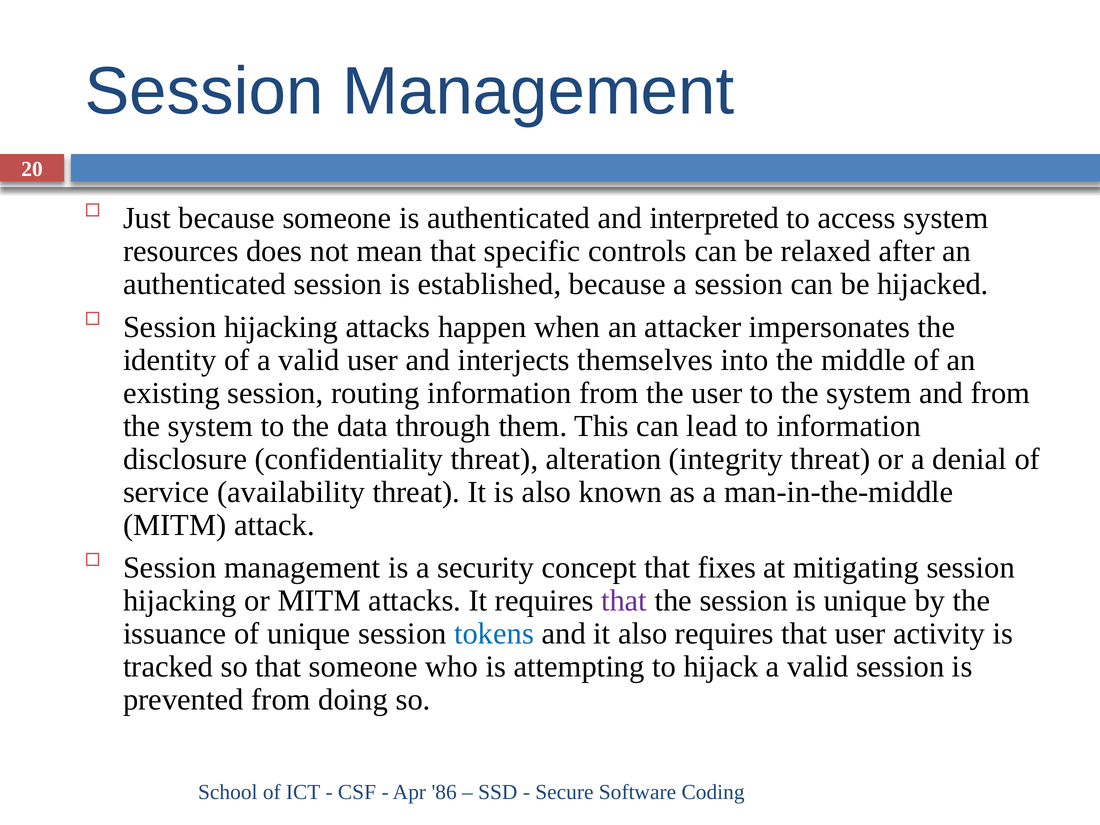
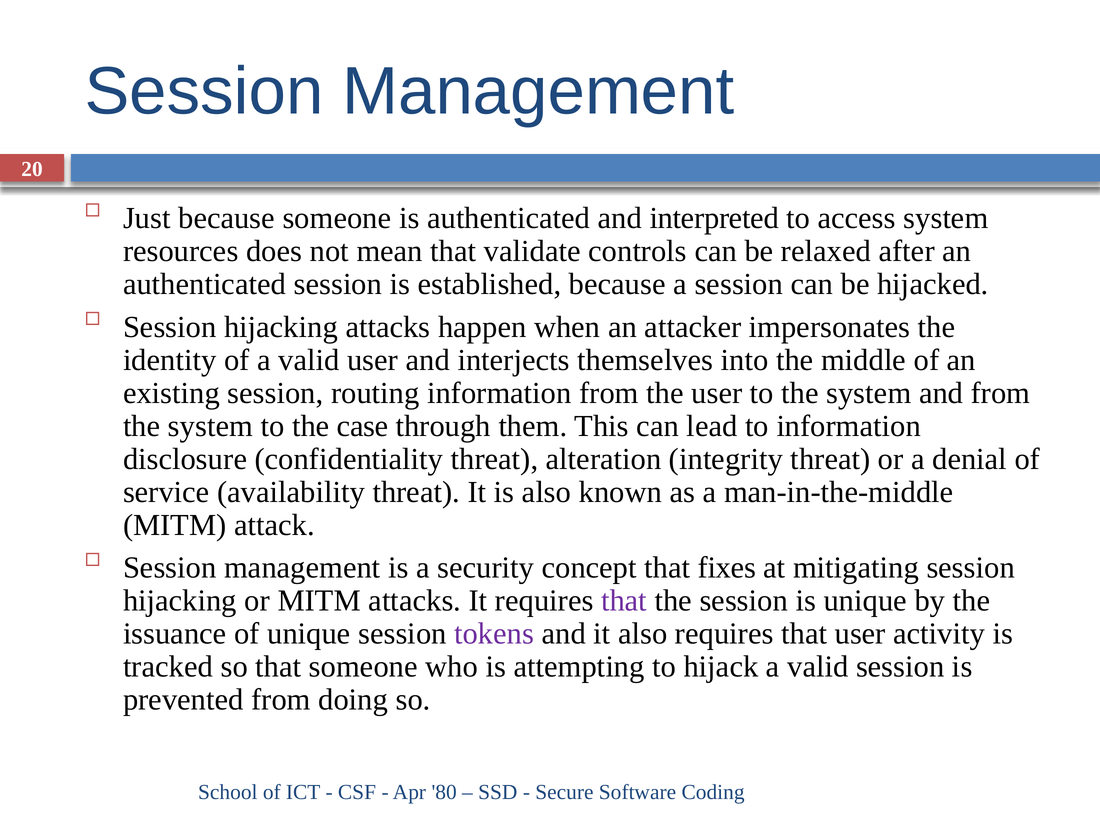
specific: specific -> validate (532, 251)
data: data -> case (363, 426)
tokens colour: blue -> purple (494, 634)
86: 86 -> 80 (444, 792)
